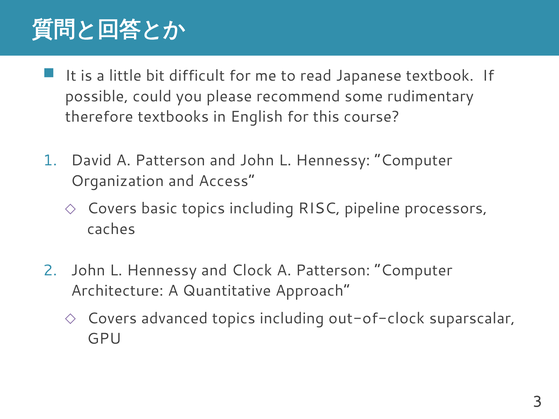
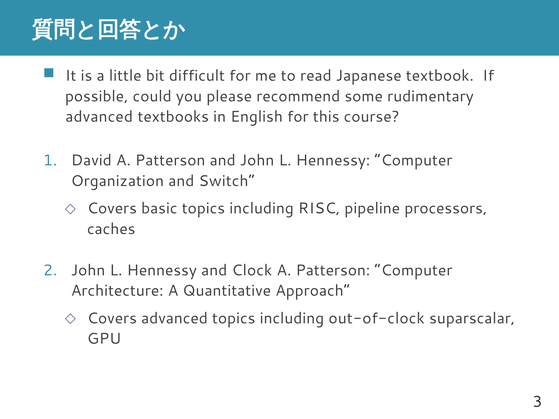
therefore: therefore -> advanced (99, 117)
Access: Access -> Switch (227, 181)
